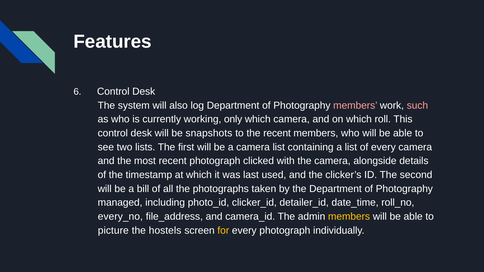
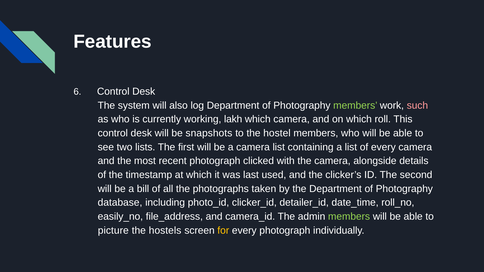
members colour: pink -> light green (355, 105)
only: only -> lakh (233, 119)
the recent: recent -> hostel (277, 133)
managed: managed -> database (120, 203)
every_no: every_no -> easily_no (120, 217)
members colour: yellow -> light green (349, 217)
